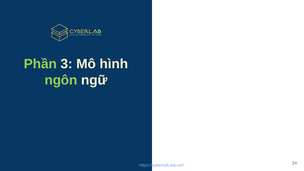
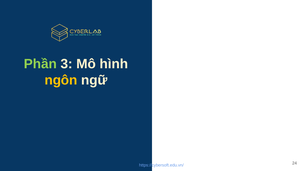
ngôn colour: light green -> yellow (61, 80)
